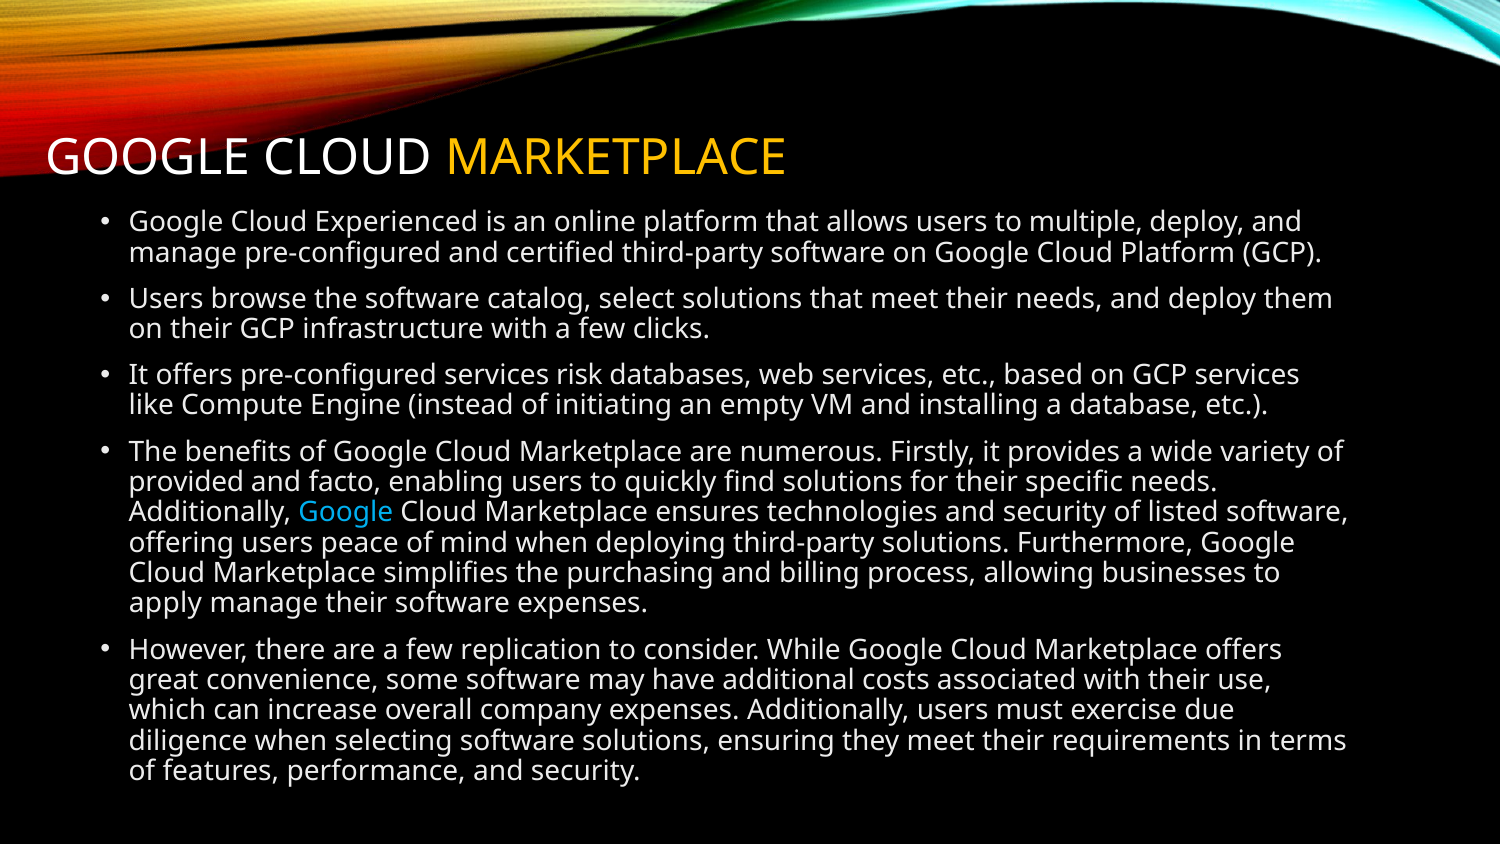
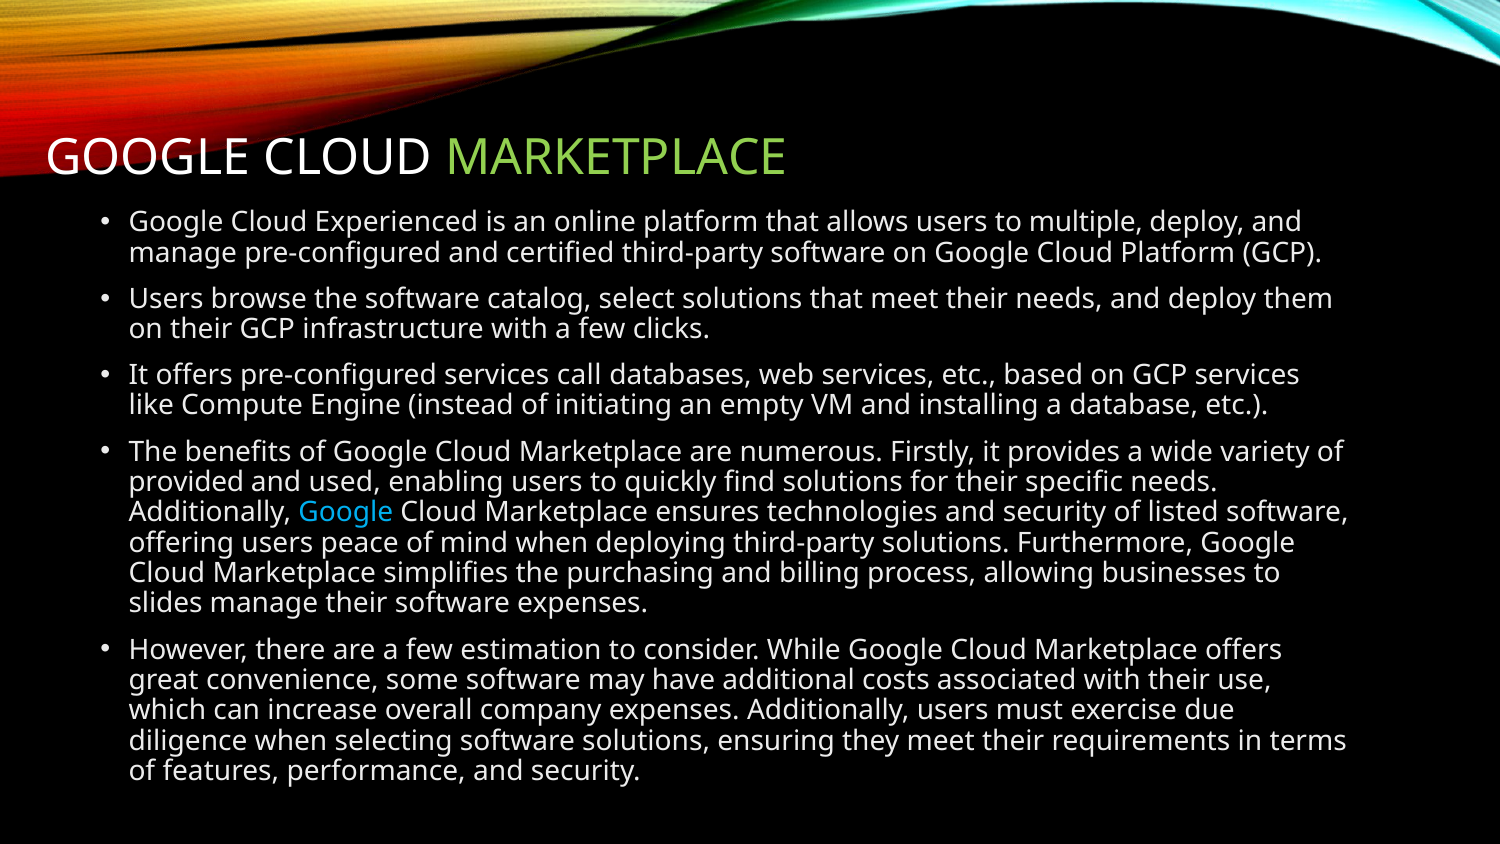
MARKETPLACE colour: yellow -> light green (616, 158)
risk: risk -> call (579, 375)
facto: facto -> used (345, 482)
apply: apply -> slides (166, 604)
replication: replication -> estimation (531, 650)
